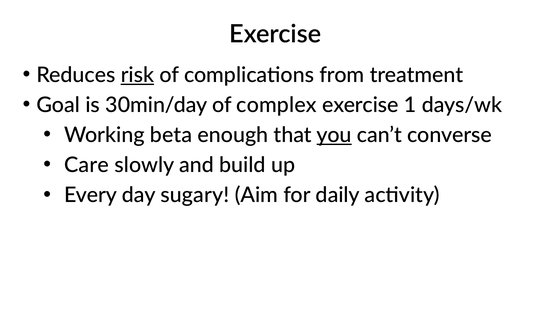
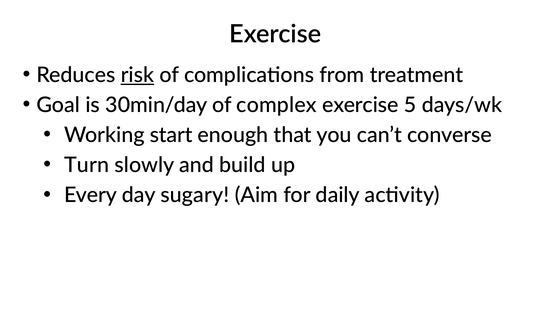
1: 1 -> 5 (410, 105)
beta: beta -> start (171, 135)
you underline: present -> none (334, 135)
Care: Care -> Turn (87, 165)
